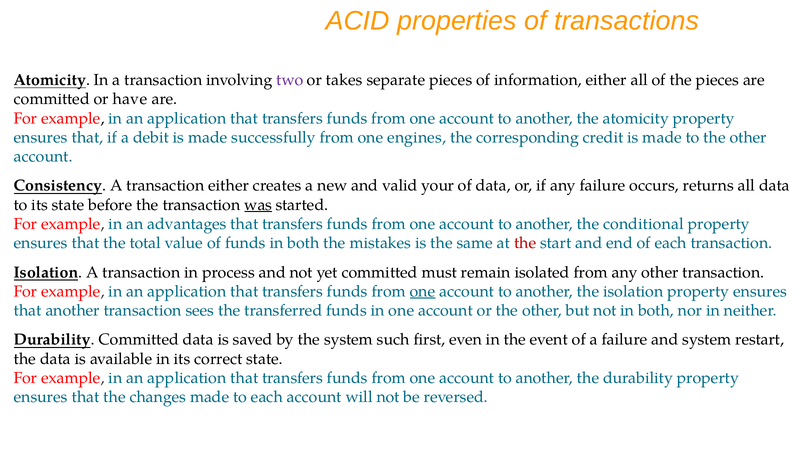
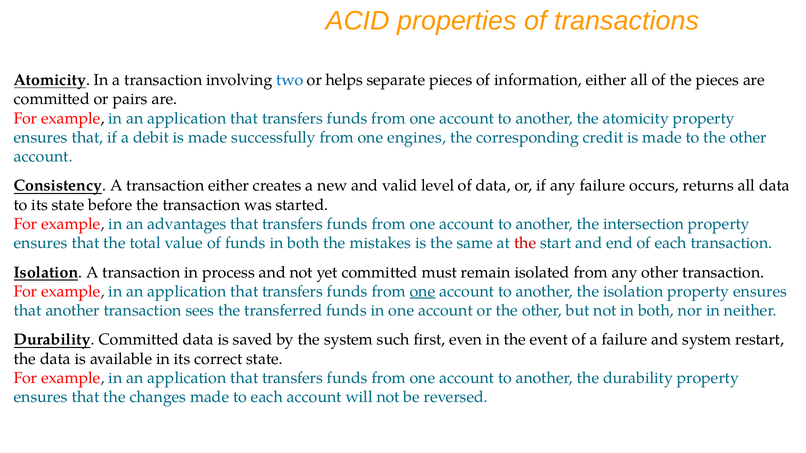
two colour: purple -> blue (290, 80)
takes: takes -> helps (344, 80)
have: have -> pairs (130, 99)
your: your -> level (438, 186)
was underline: present -> none (258, 205)
conditional: conditional -> intersection (644, 224)
